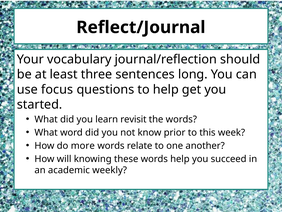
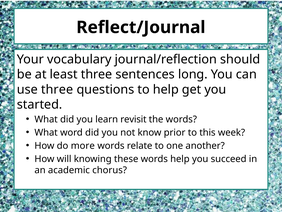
use focus: focus -> three (57, 89)
weekly: weekly -> chorus (110, 170)
